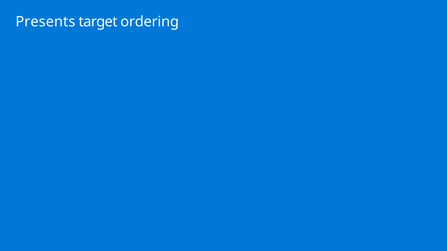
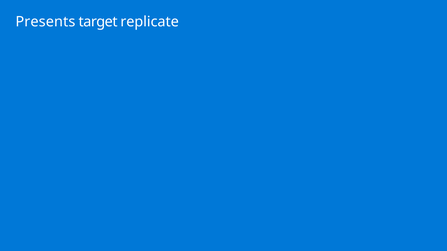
ordering: ordering -> replicate (150, 22)
